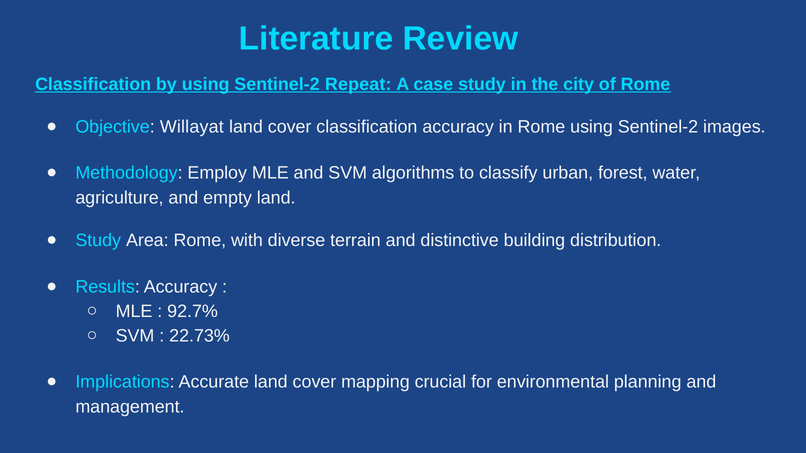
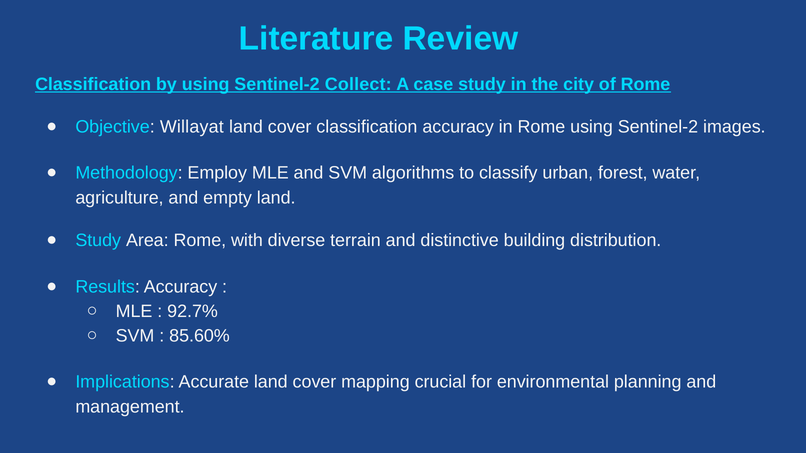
Repeat: Repeat -> Collect (358, 84)
22.73%: 22.73% -> 85.60% (199, 336)
